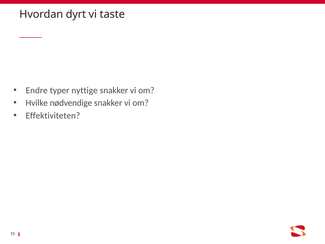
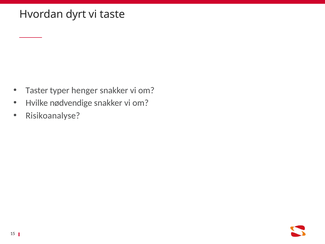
Endre: Endre -> Taster (37, 90)
nyttige: nyttige -> henger (85, 90)
Effektiviteten: Effektiviteten -> Risikoanalyse (53, 116)
